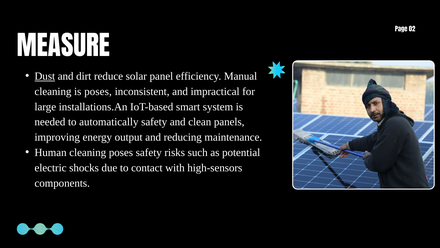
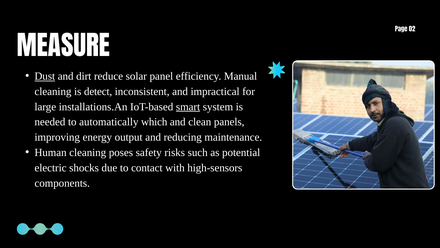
is poses: poses -> detect (98, 91)
smart underline: none -> present (188, 107)
automatically safety: safety -> which (154, 122)
